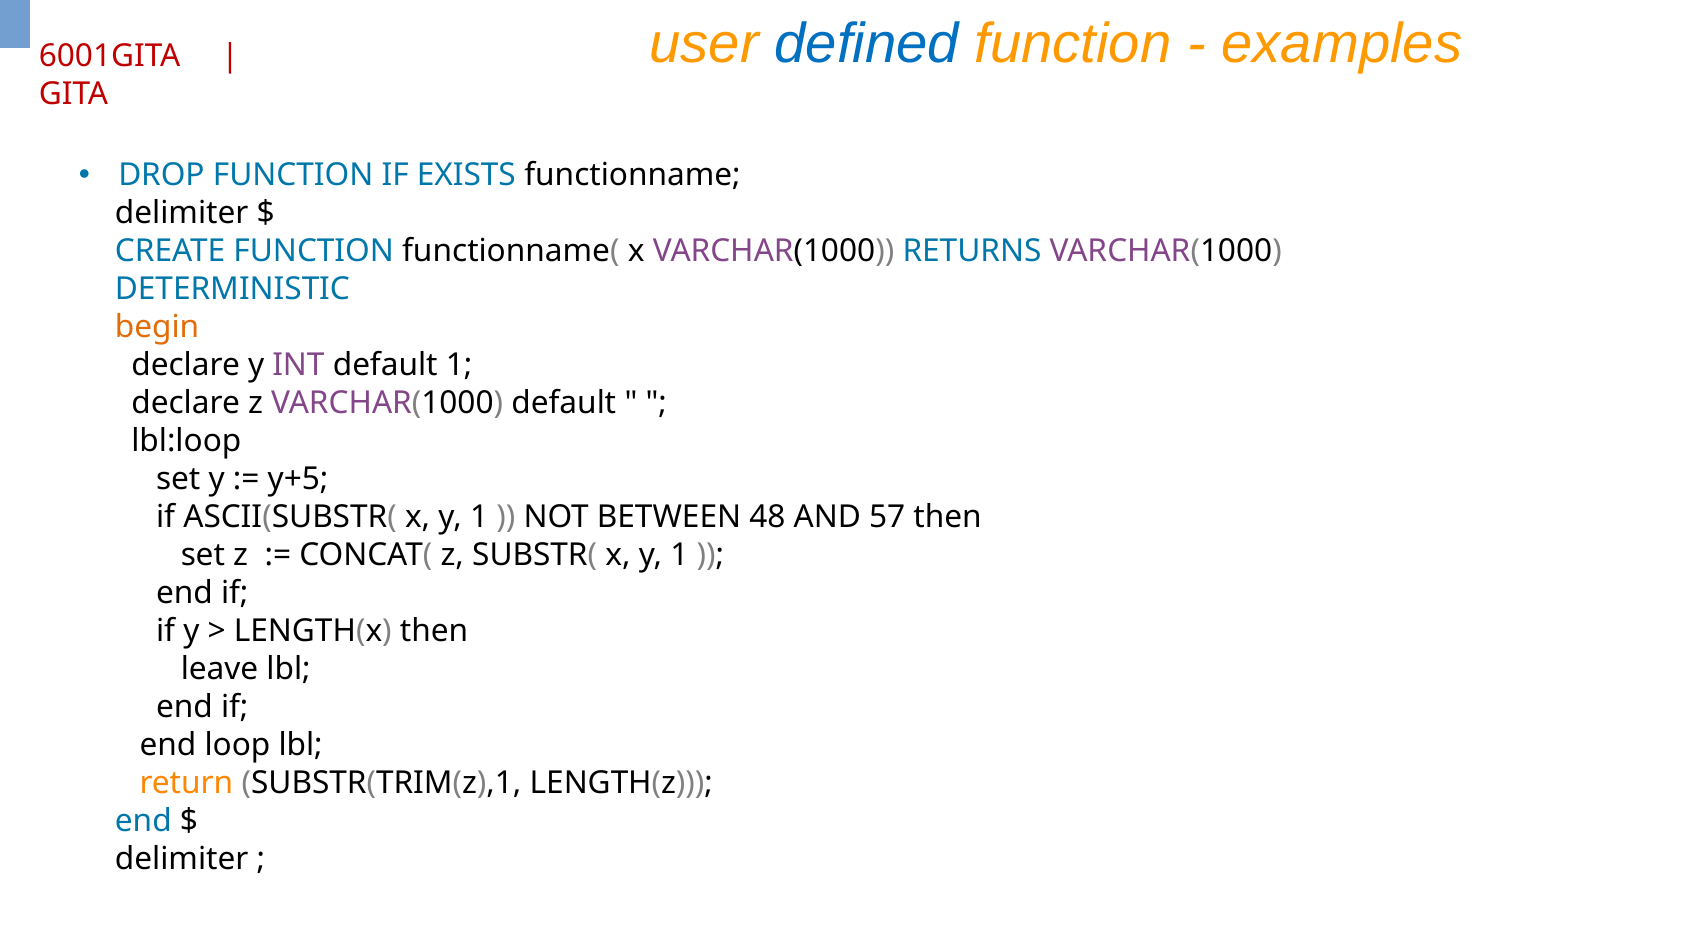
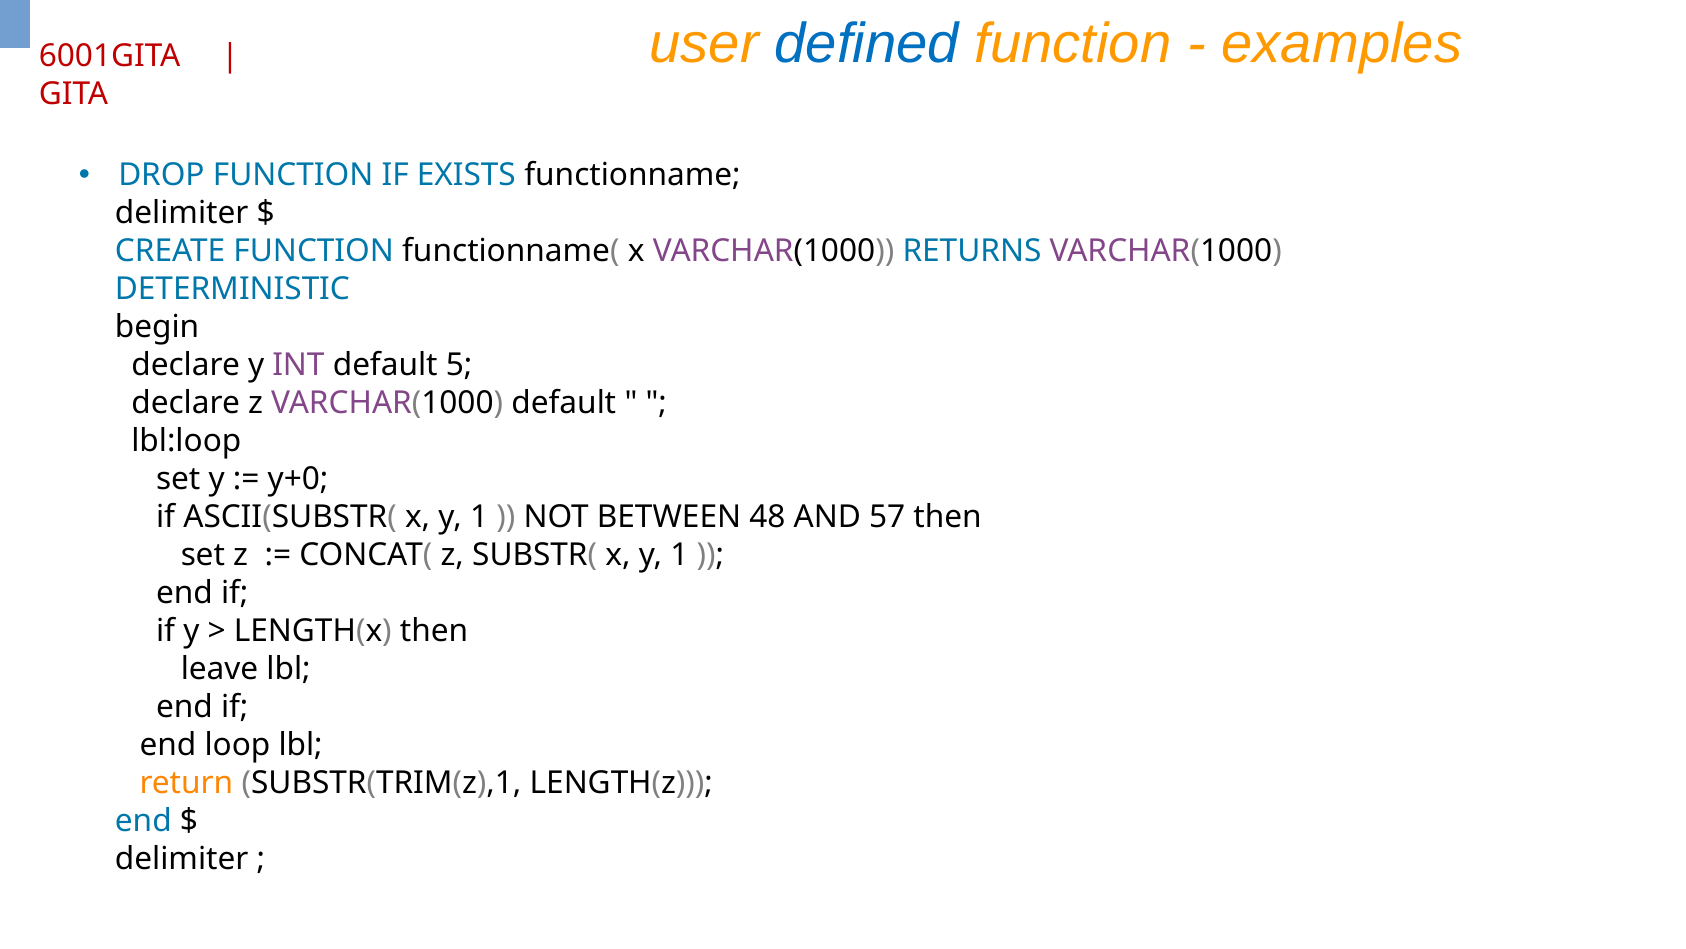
begin colour: orange -> black (157, 327)
default 1: 1 -> 5 (459, 365)
y+5: y+5 -> y+0 (298, 479)
